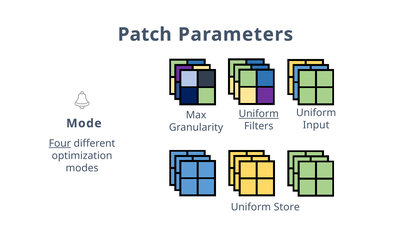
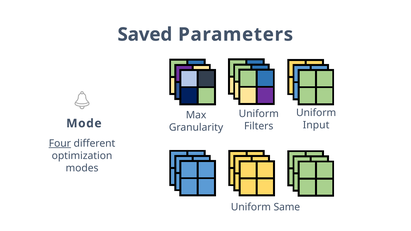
Patch: Patch -> Saved (145, 35)
Uniform underline: present -> none (259, 114)
Store: Store -> Same (287, 207)
